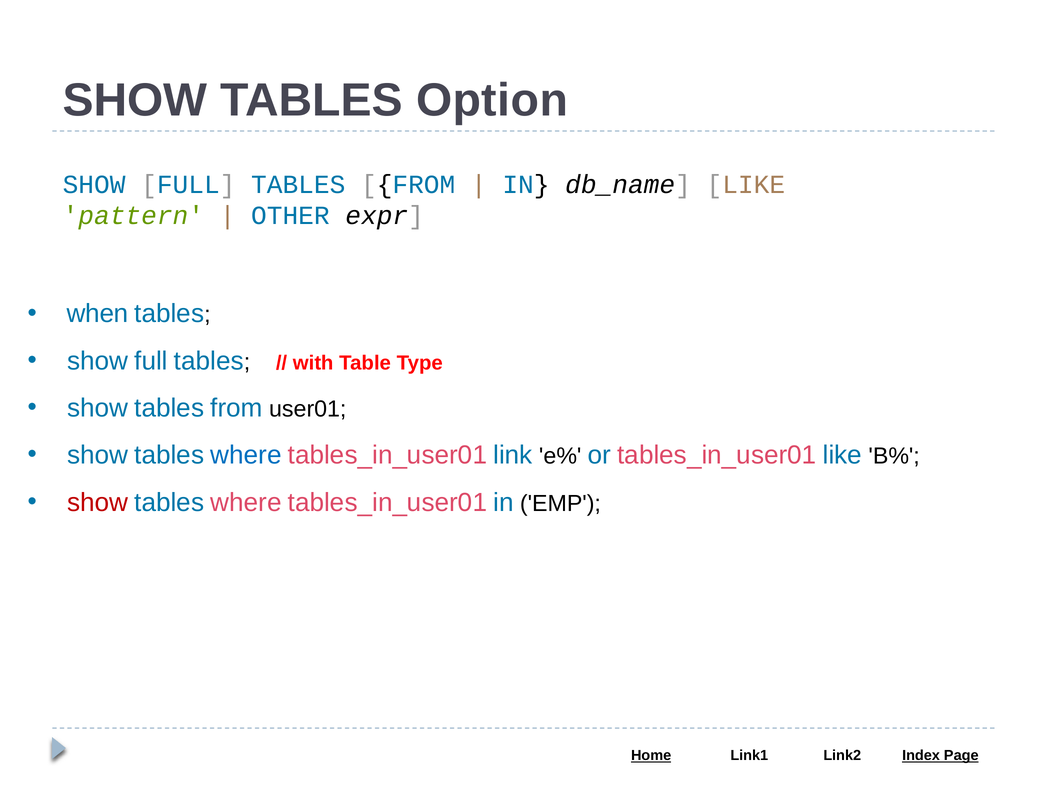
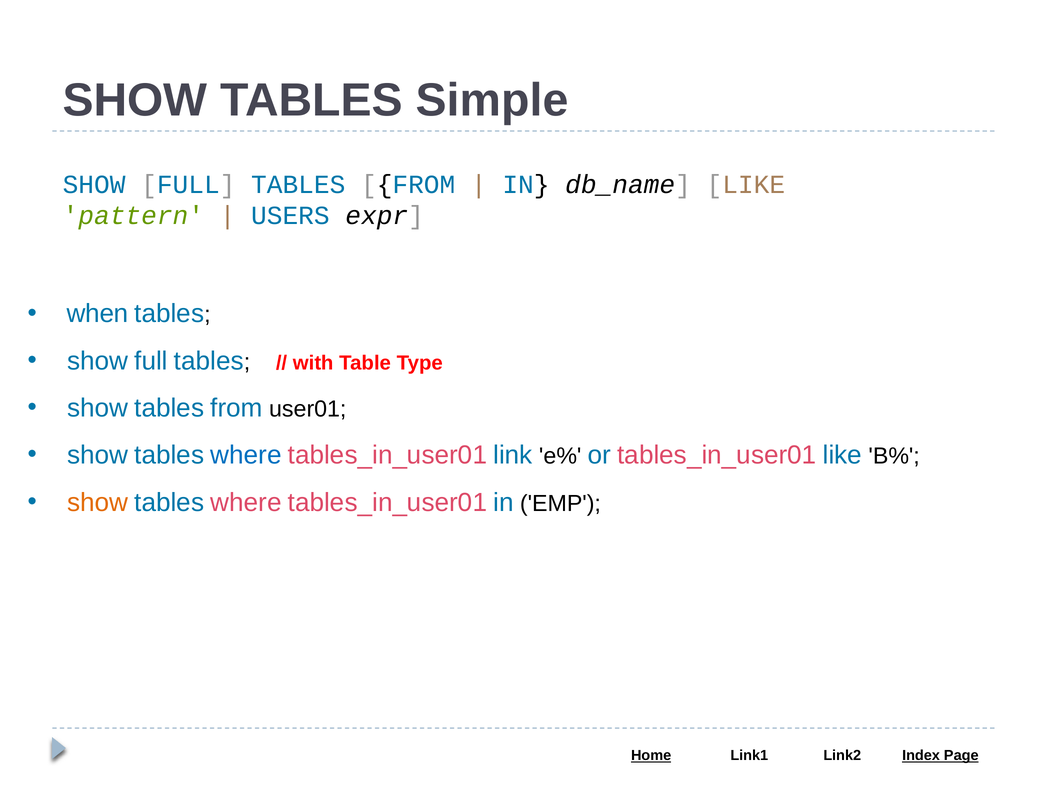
Option: Option -> Simple (492, 100)
OTHER: OTHER -> USERS (290, 216)
show colour: red -> orange (98, 502)
